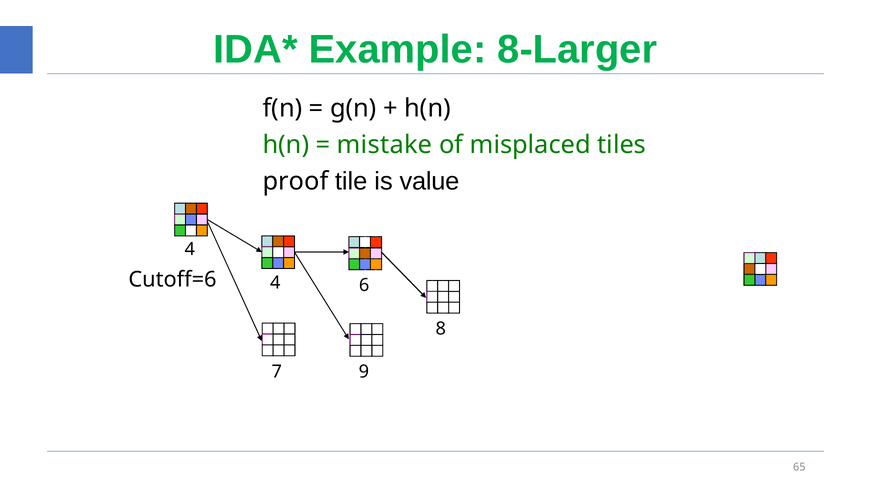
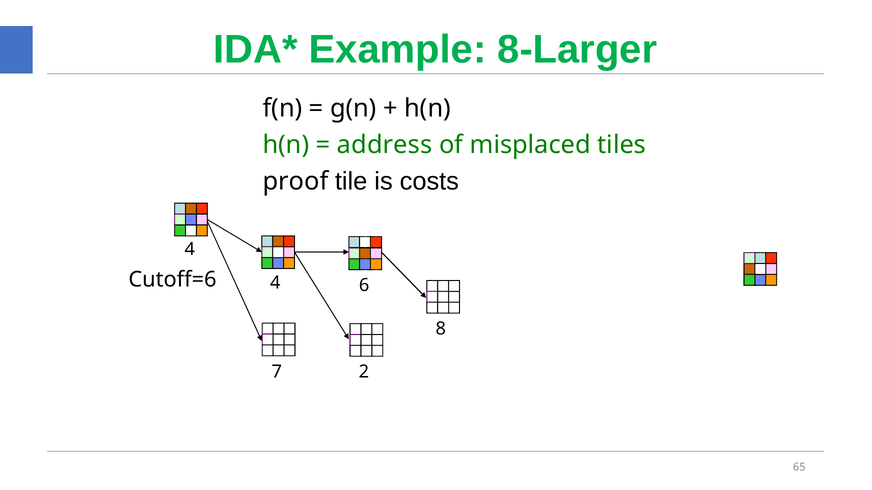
mistake: mistake -> address (385, 145)
value: value -> costs (429, 182)
9: 9 -> 2 (364, 372)
